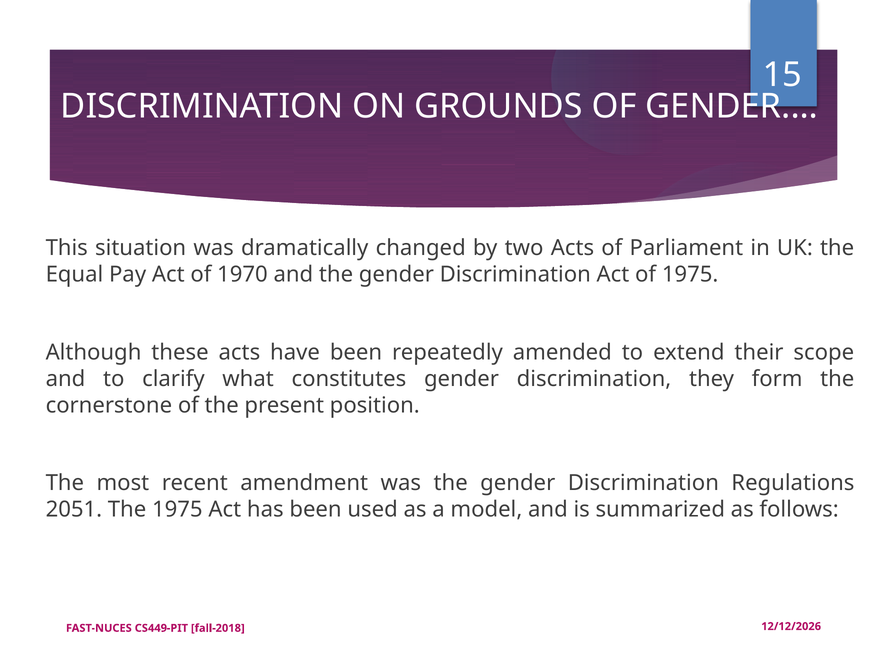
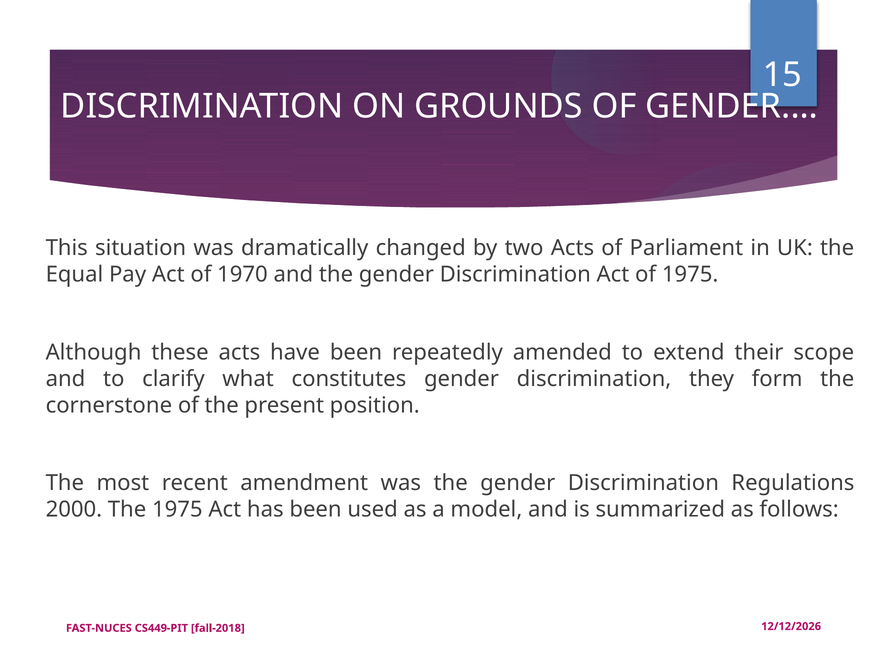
2051: 2051 -> 2000 (74, 510)
